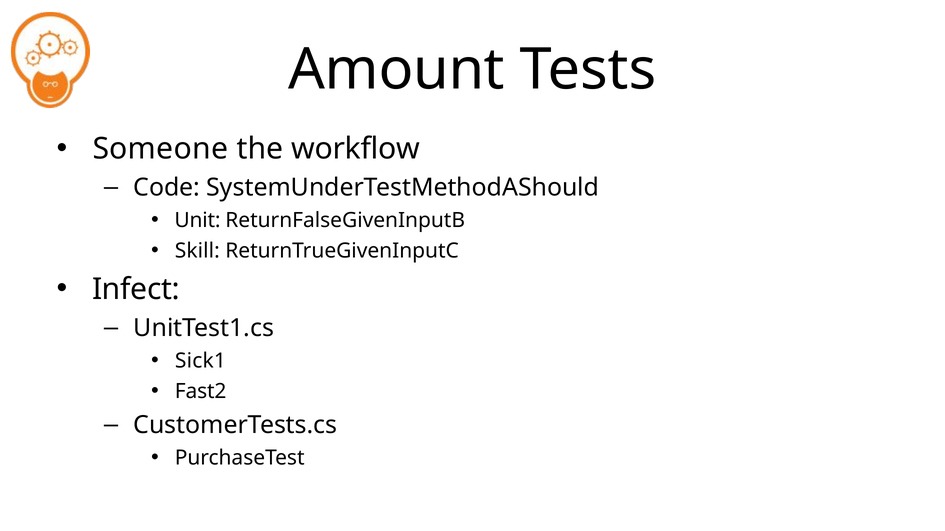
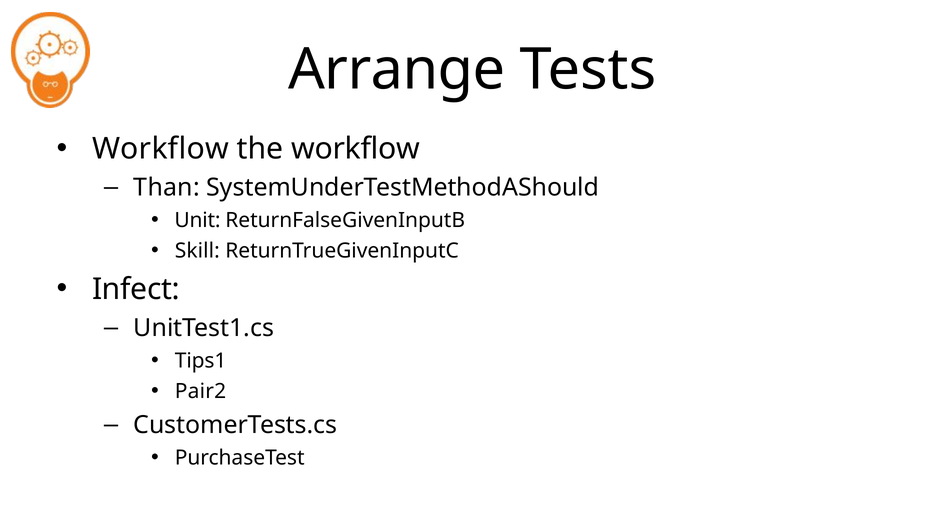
Amount: Amount -> Arrange (397, 70)
Someone: Someone -> Workflow (160, 149)
Code: Code -> Than (167, 188)
Sick1: Sick1 -> Tips1 (201, 361)
Fast2: Fast2 -> Pair2 (200, 392)
